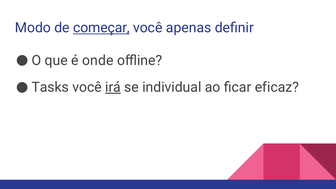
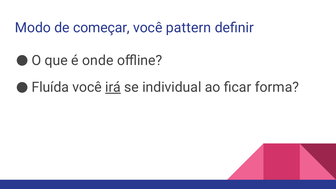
começar underline: present -> none (101, 28)
apenas: apenas -> pattern (189, 28)
Tasks: Tasks -> Fluída (50, 87)
eficaz: eficaz -> forma (277, 87)
